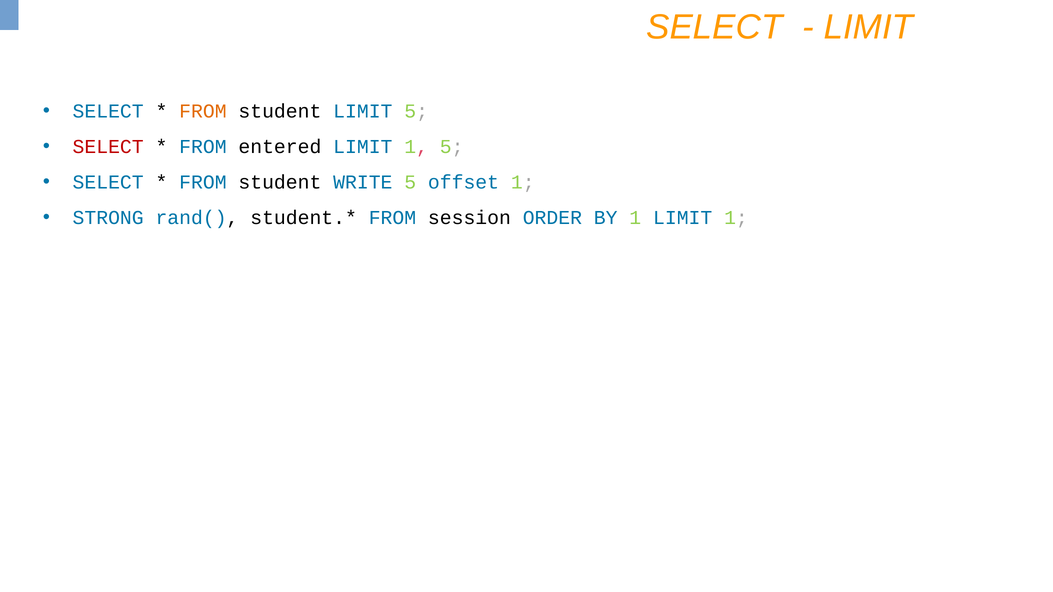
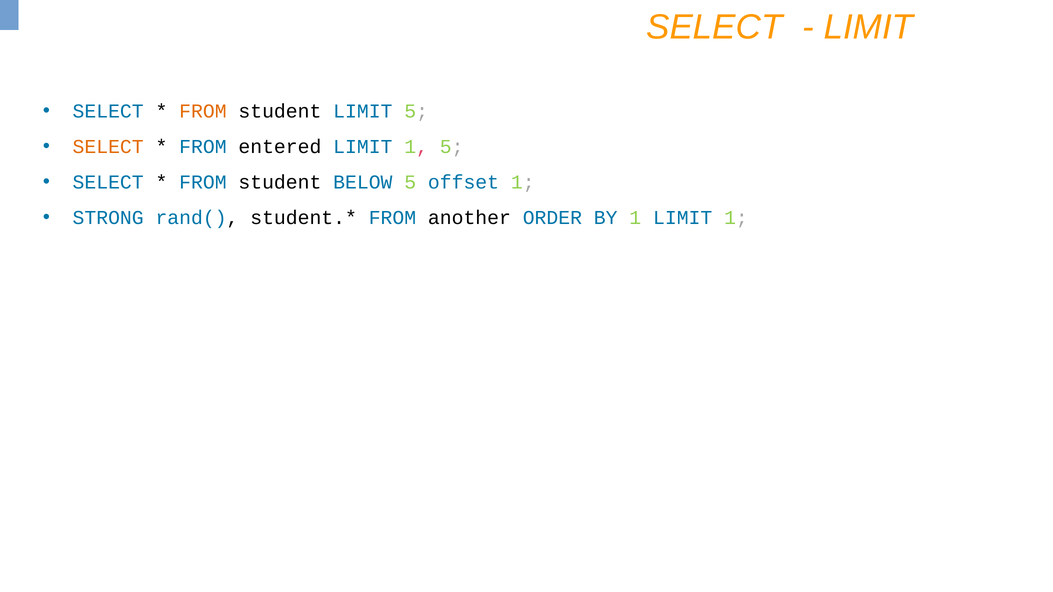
SELECT colour: red -> orange (108, 147)
WRITE: WRITE -> BELOW (363, 182)
session: session -> another (469, 218)
